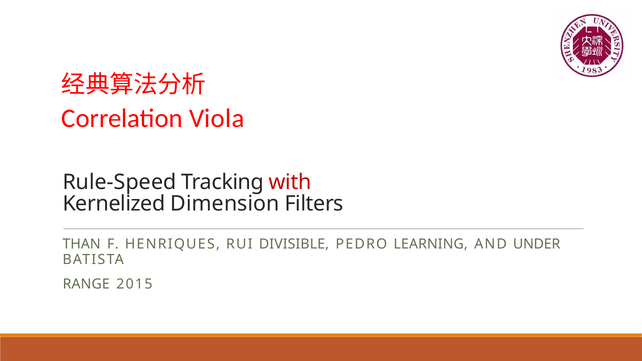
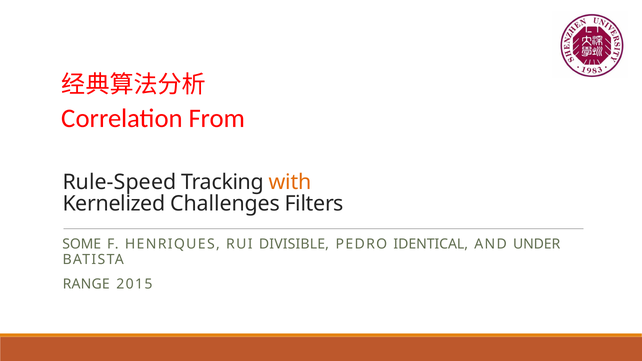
Viola: Viola -> From (217, 119)
with colour: red -> orange (290, 182)
Dimension: Dimension -> Challenges (225, 204)
THAN: THAN -> SOME (82, 244)
LEARNING: LEARNING -> IDENTICAL (431, 244)
